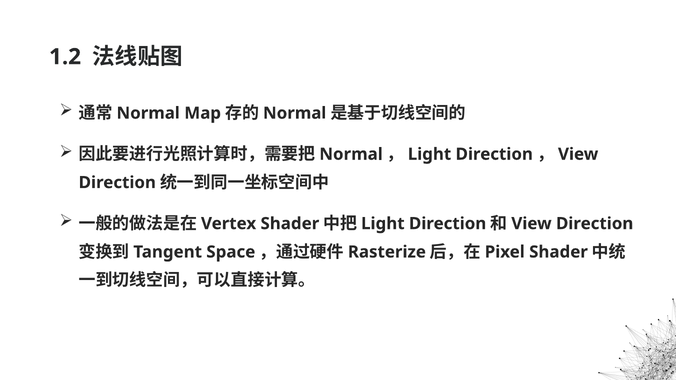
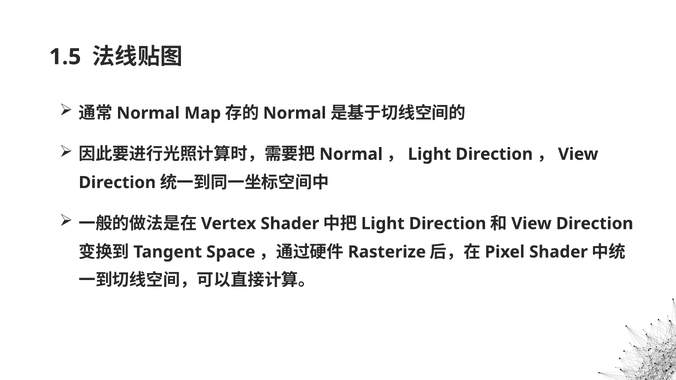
1.2: 1.2 -> 1.5 (65, 57)
